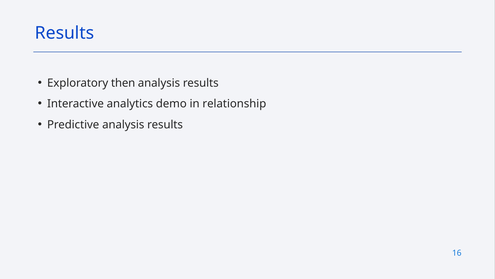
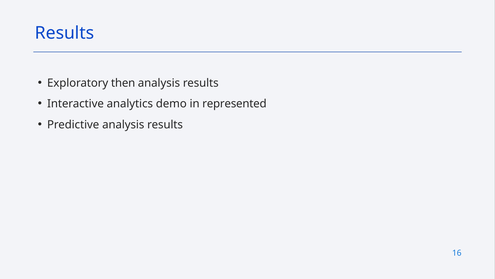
relationship: relationship -> represented (234, 104)
